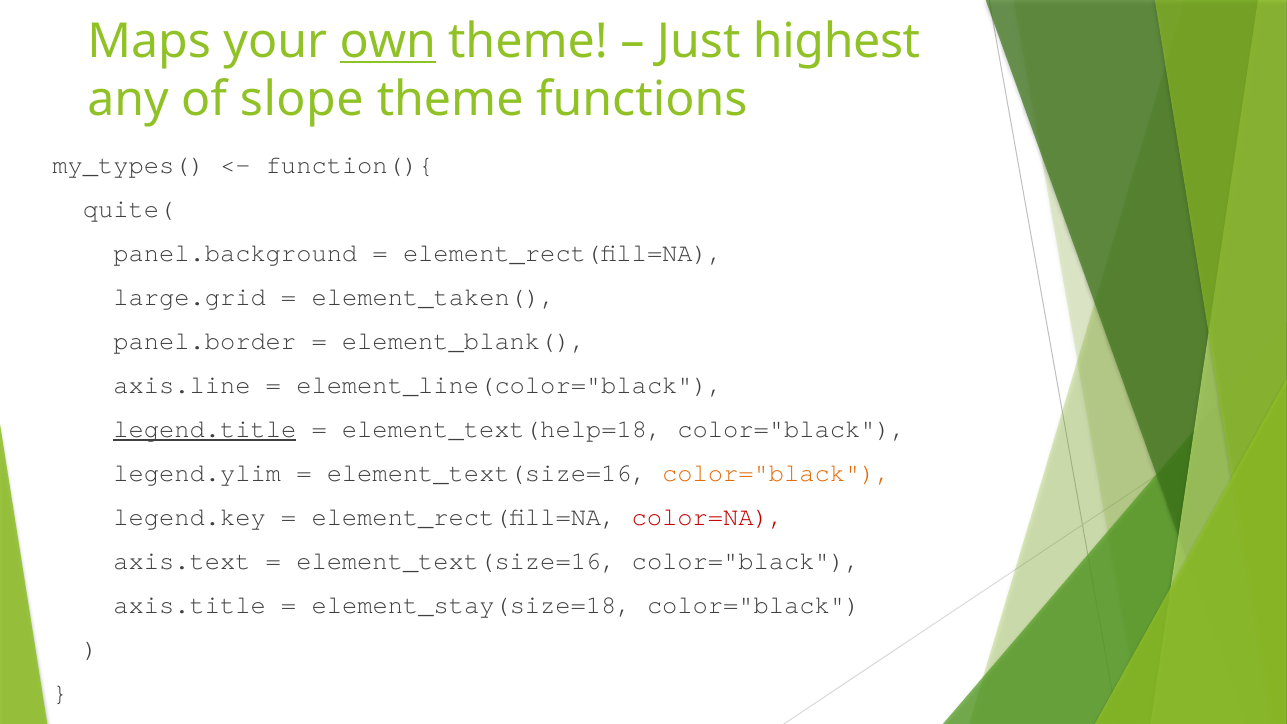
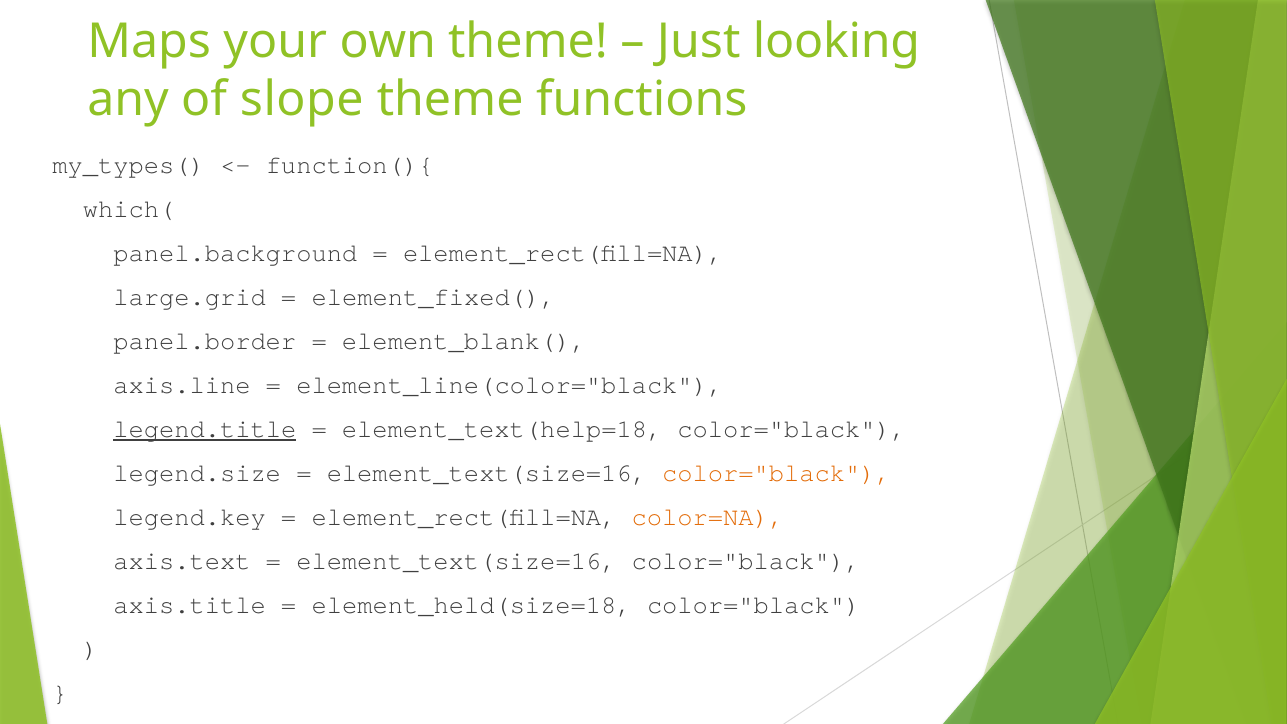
own underline: present -> none (388, 41)
highest: highest -> looking (837, 41)
quite(: quite( -> which( (129, 209)
element_taken(: element_taken( -> element_fixed( (434, 297)
legend.ylim: legend.ylim -> legend.size (197, 473)
color=NA colour: red -> orange (708, 517)
element_stay(size=18: element_stay(size=18 -> element_held(size=18 (472, 605)
